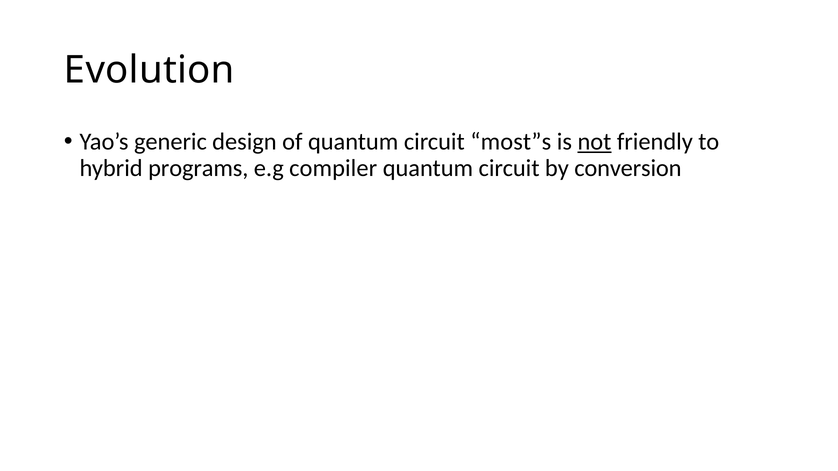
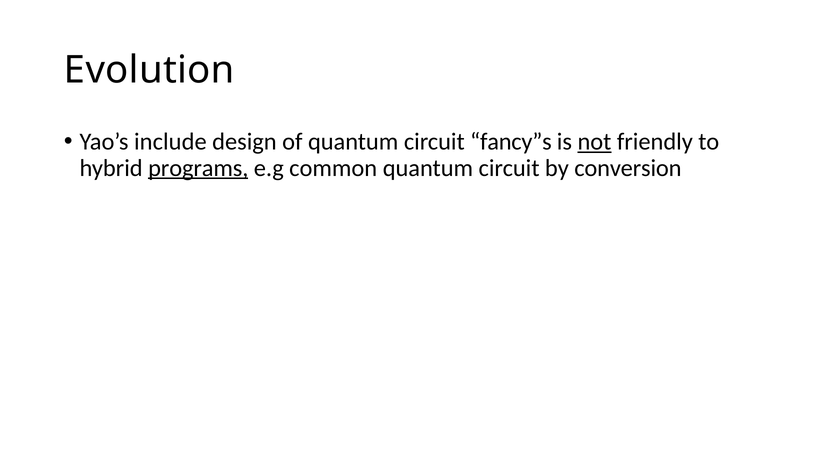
generic: generic -> include (170, 142)
most”s: most”s -> fancy”s (511, 142)
programs underline: none -> present (198, 168)
compiler: compiler -> common (333, 168)
